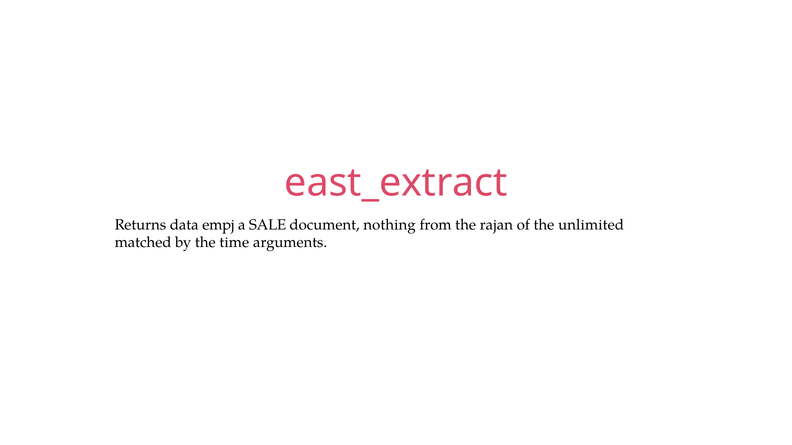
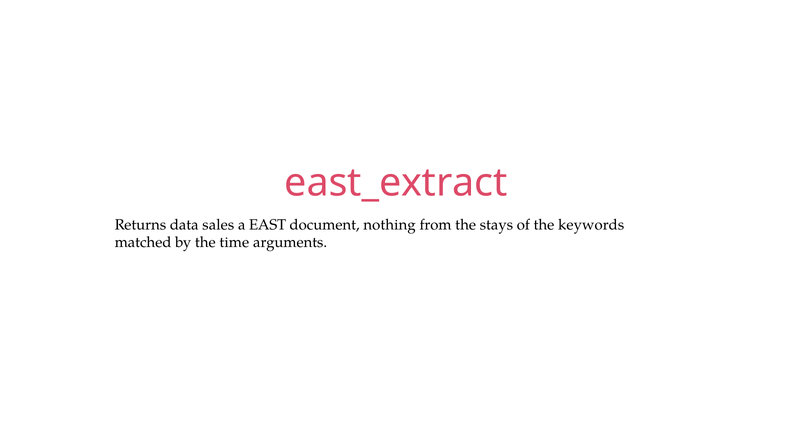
empj: empj -> sales (218, 225)
SALE: SALE -> EAST (268, 225)
rajan: rajan -> stays (496, 225)
unlimited: unlimited -> keywords (591, 225)
